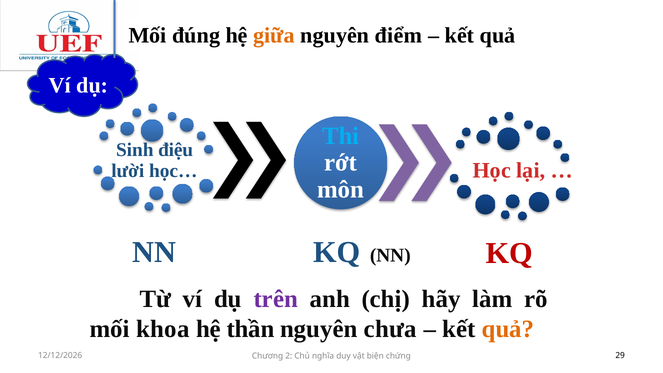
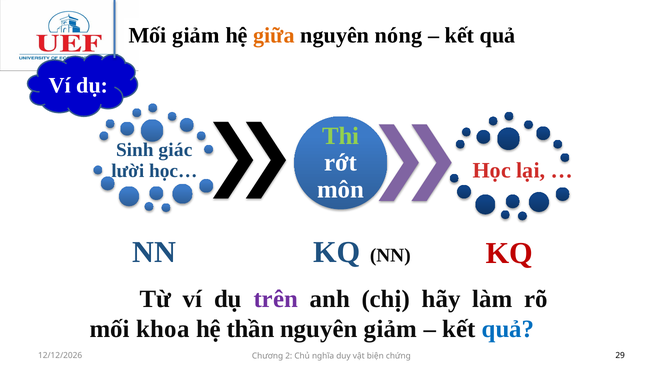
Mối đúng: đúng -> giảm (196, 36)
điểm: điểm -> nóng (399, 36)
Thi colour: light blue -> light green (341, 136)
điệu: điệu -> giác (175, 150)
nguyên chưa: chưa -> giảm (390, 329)
quả colour: orange -> blue (508, 329)
